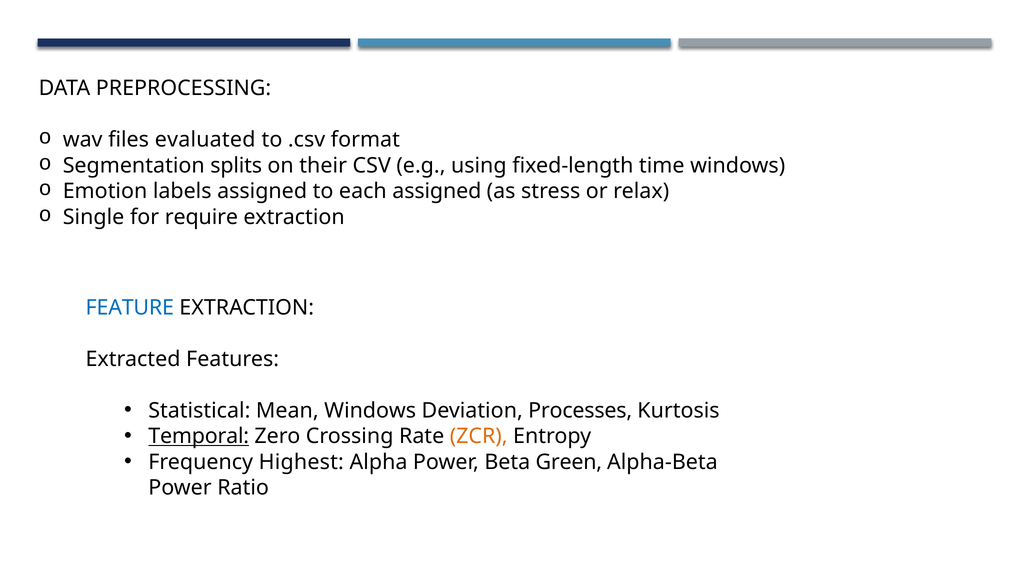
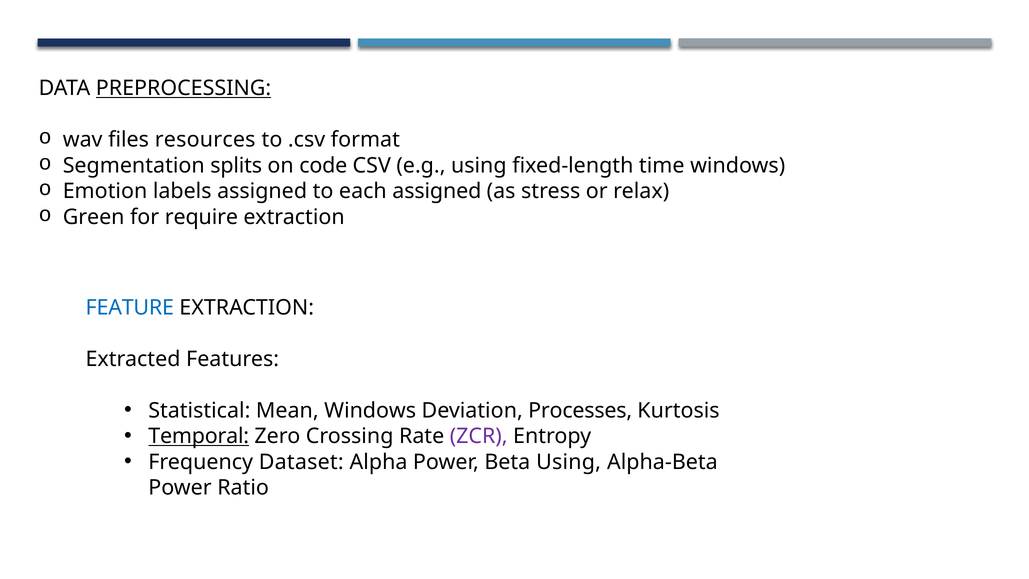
PREPROCESSING underline: none -> present (184, 88)
evaluated: evaluated -> resources (205, 140)
their: their -> code (323, 165)
Single: Single -> Green (94, 217)
ZCR colour: orange -> purple (479, 436)
Highest: Highest -> Dataset (301, 462)
Beta Green: Green -> Using (569, 462)
